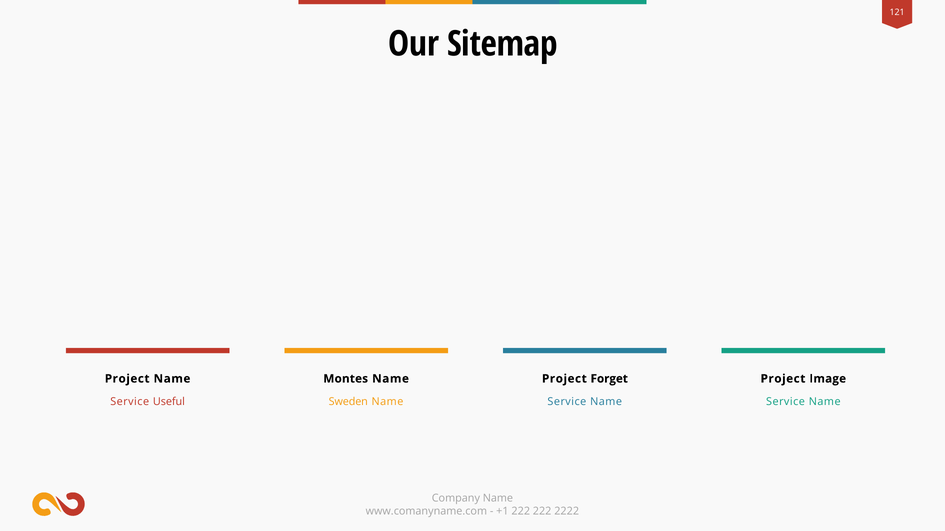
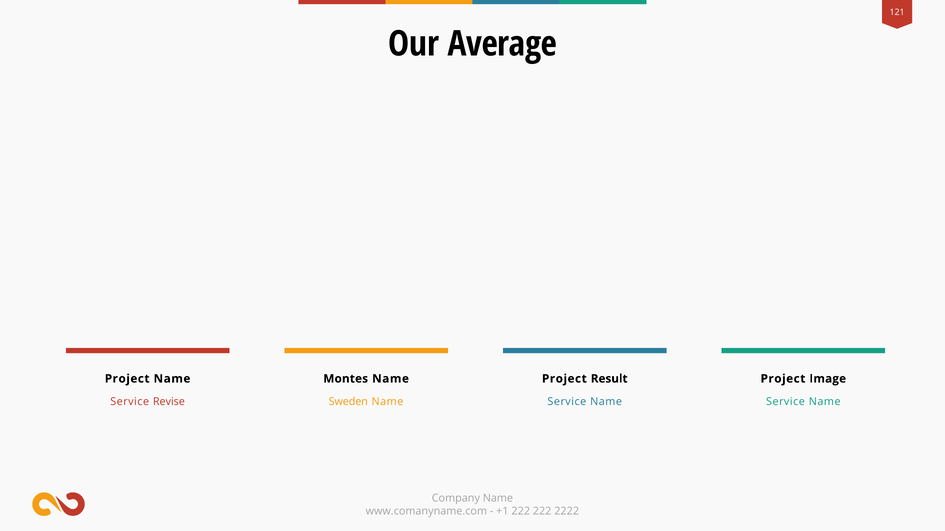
Sitemap: Sitemap -> Average (502, 44)
Forget: Forget -> Result (609, 379)
Useful: Useful -> Revise (169, 402)
